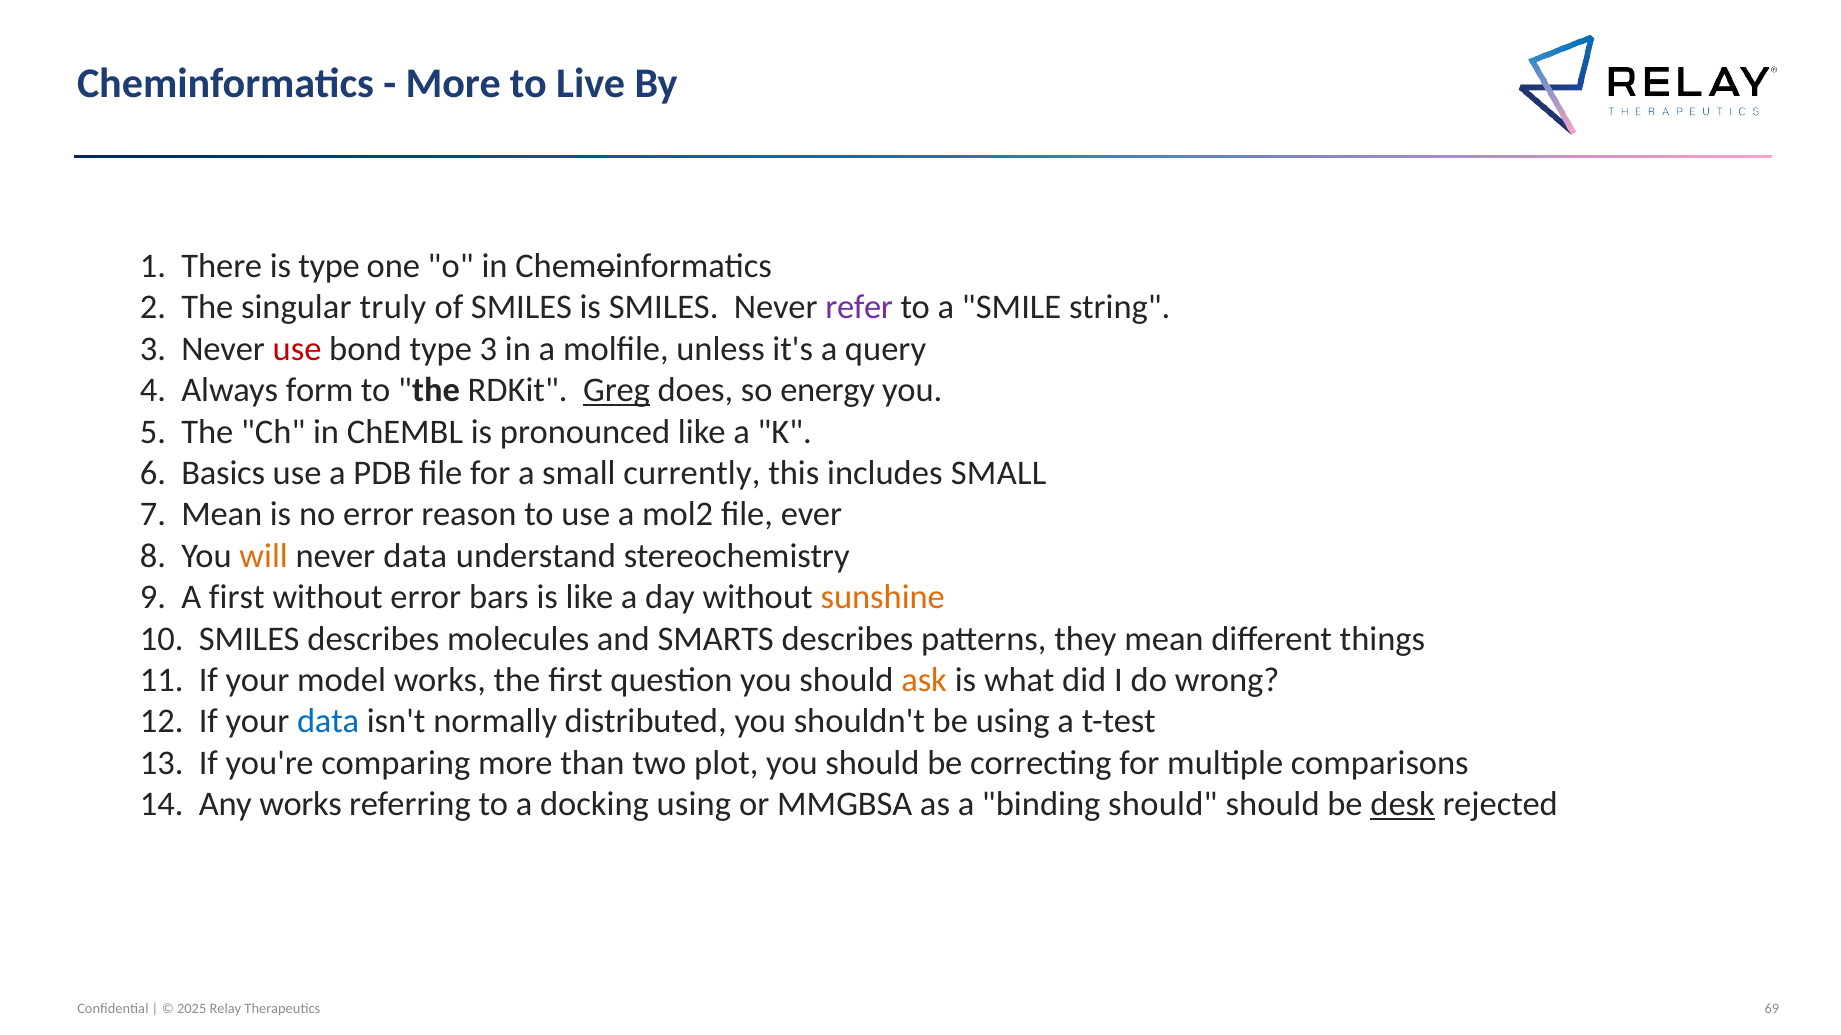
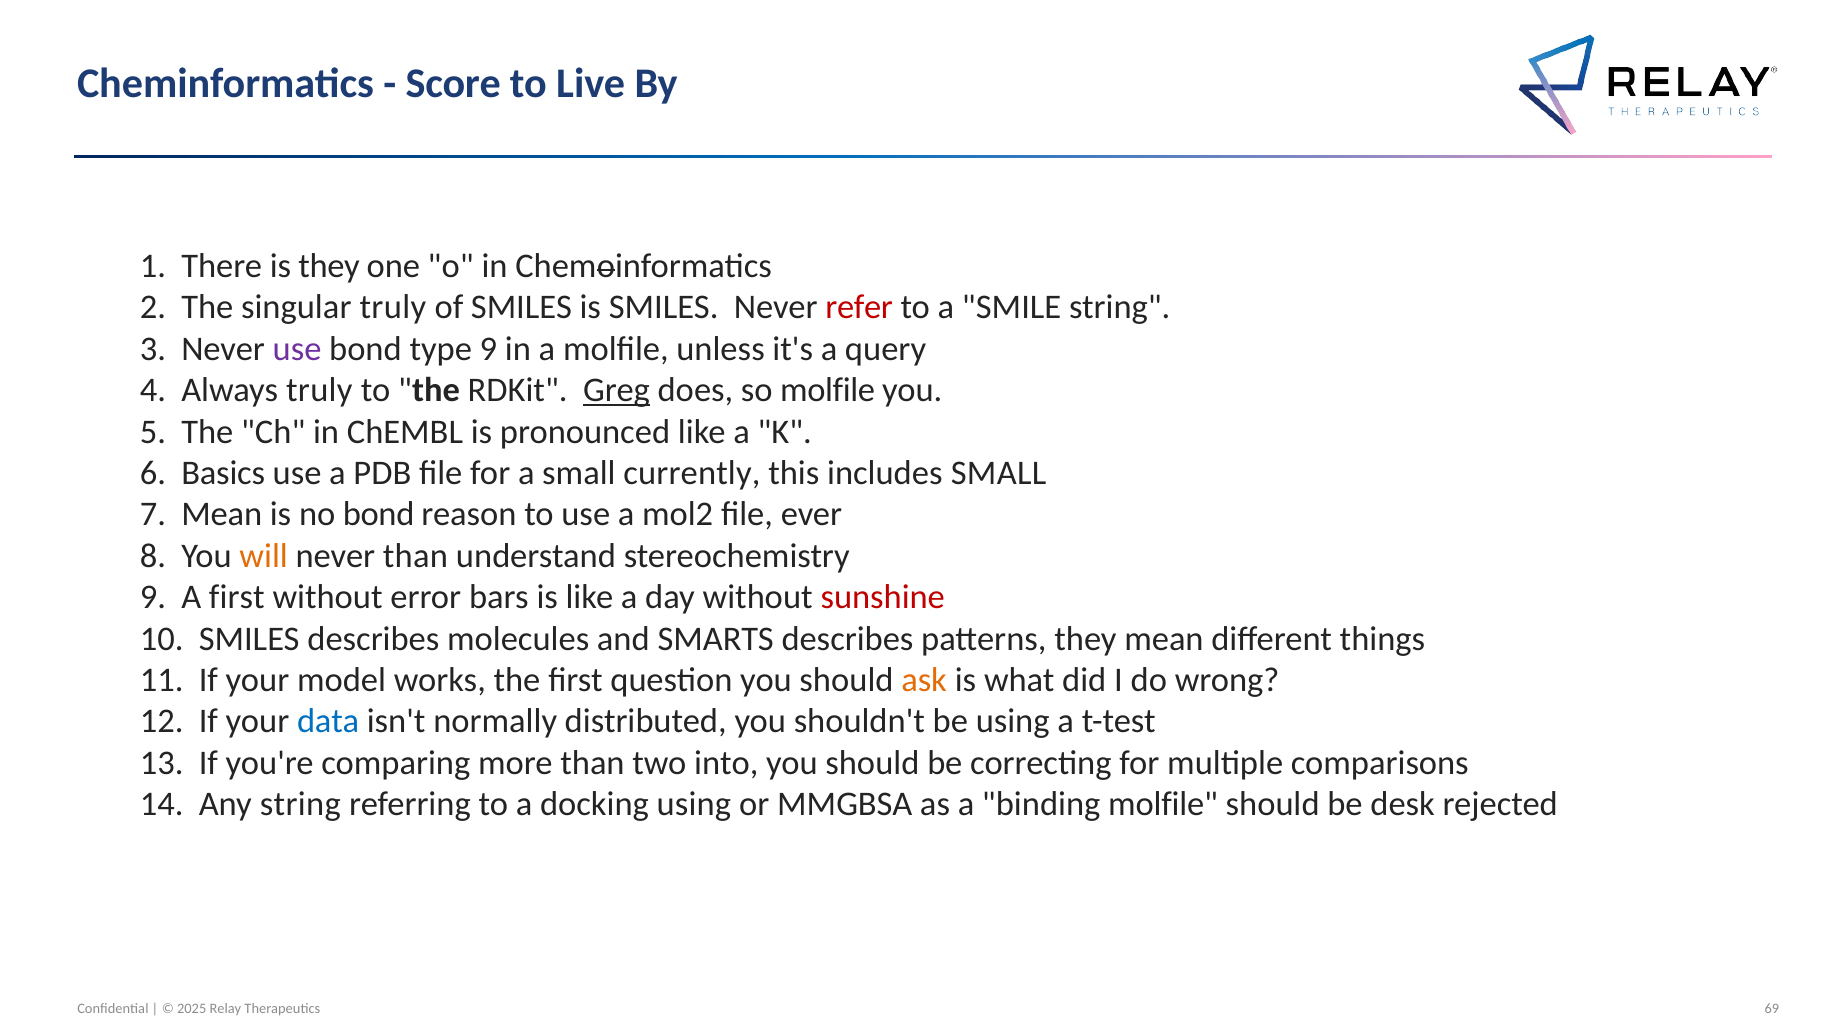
More: More -> Score (453, 84)
is type: type -> they (329, 266)
refer colour: purple -> red (859, 308)
use colour: red -> purple (297, 349)
type 3: 3 -> 9 (488, 349)
Always form: form -> truly (319, 391)
so energy: energy -> molfile (828, 391)
no error: error -> bond (379, 515)
never data: data -> than (415, 556)
sunshine colour: orange -> red (883, 598)
plot: plot -> into (726, 763)
Any works: works -> string (300, 805)
binding should: should -> molfile (1163, 805)
desk underline: present -> none (1403, 805)
